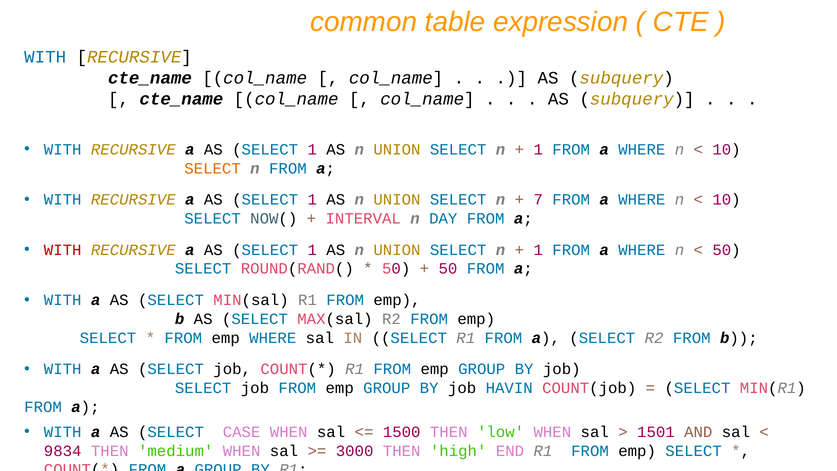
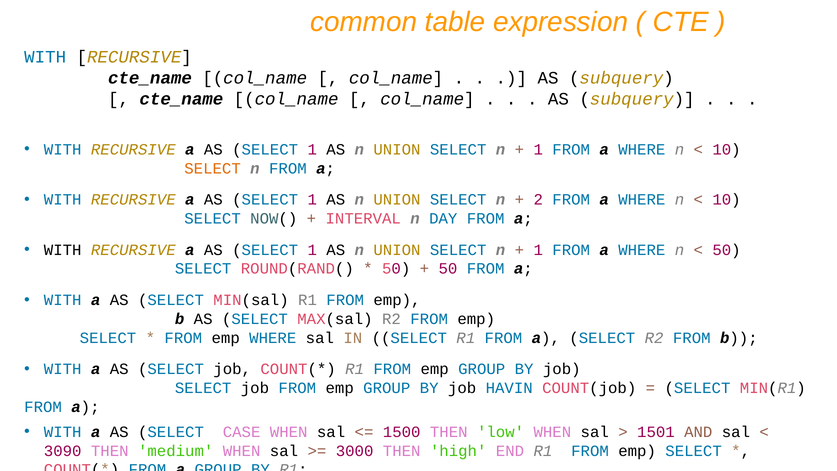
7: 7 -> 2 (538, 200)
WITH colour: red -> black (63, 250)
9834: 9834 -> 3090 (63, 451)
